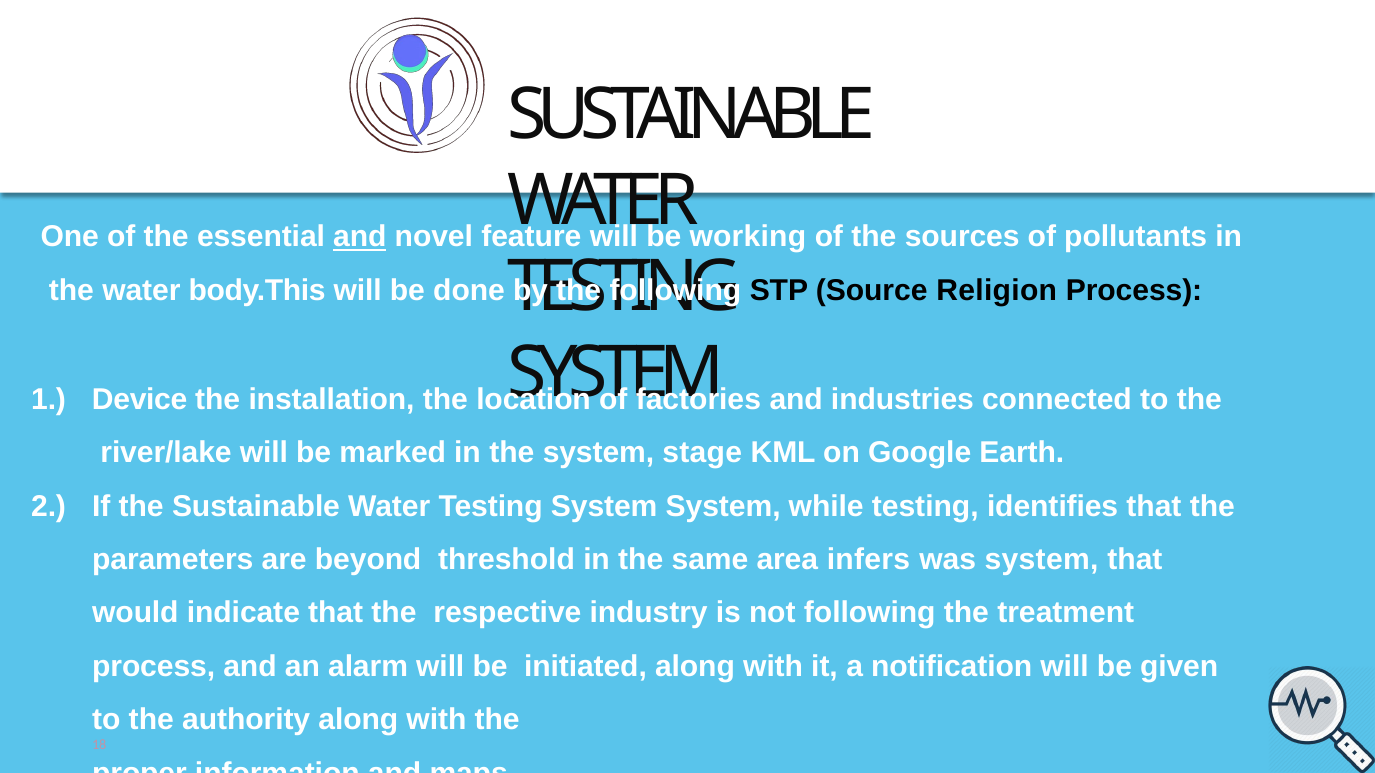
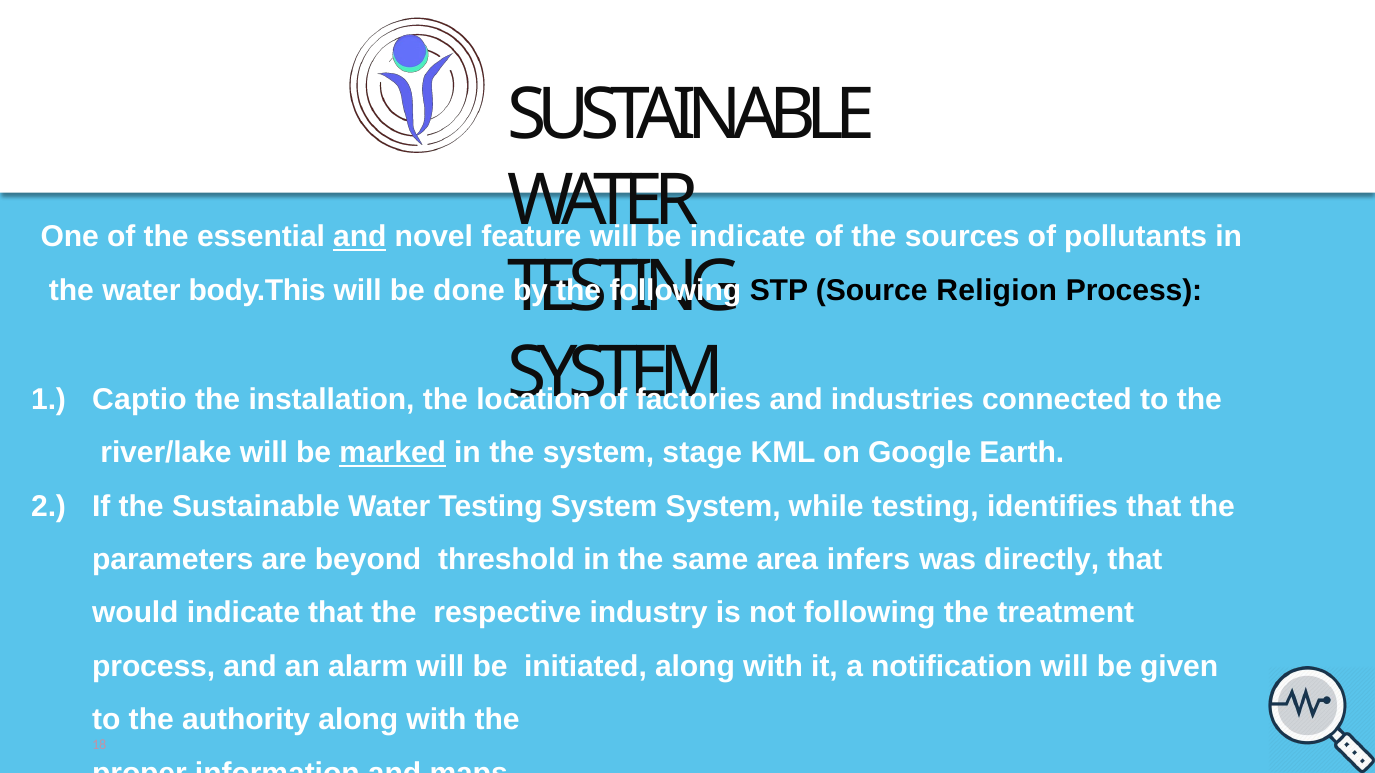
working: working -> indicate (748, 237)
Device: Device -> Captio (139, 400)
marked underline: none -> present (393, 453)
was system: system -> directly (1042, 560)
